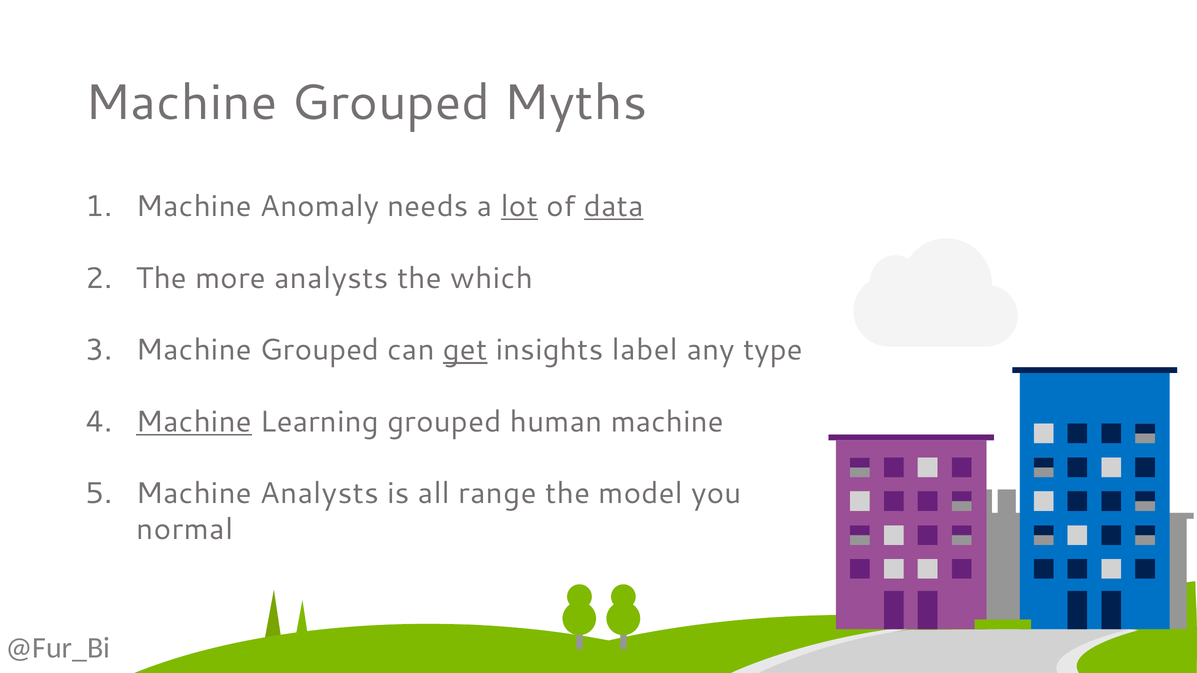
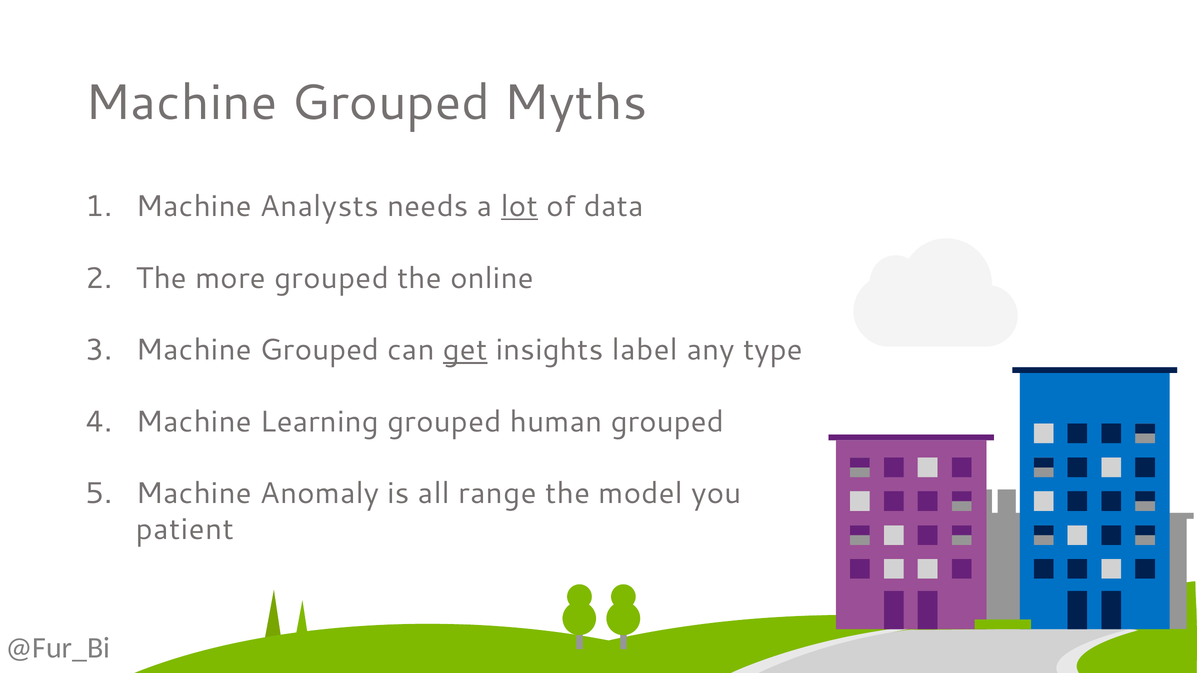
Anomaly: Anomaly -> Analysts (319, 207)
data underline: present -> none (614, 207)
more analysts: analysts -> grouped (331, 278)
which: which -> online (492, 278)
Machine underline: present -> none (194, 422)
human machine: machine -> grouped (667, 422)
Machine Analysts: Analysts -> Anomaly (320, 494)
normal: normal -> patient (185, 530)
